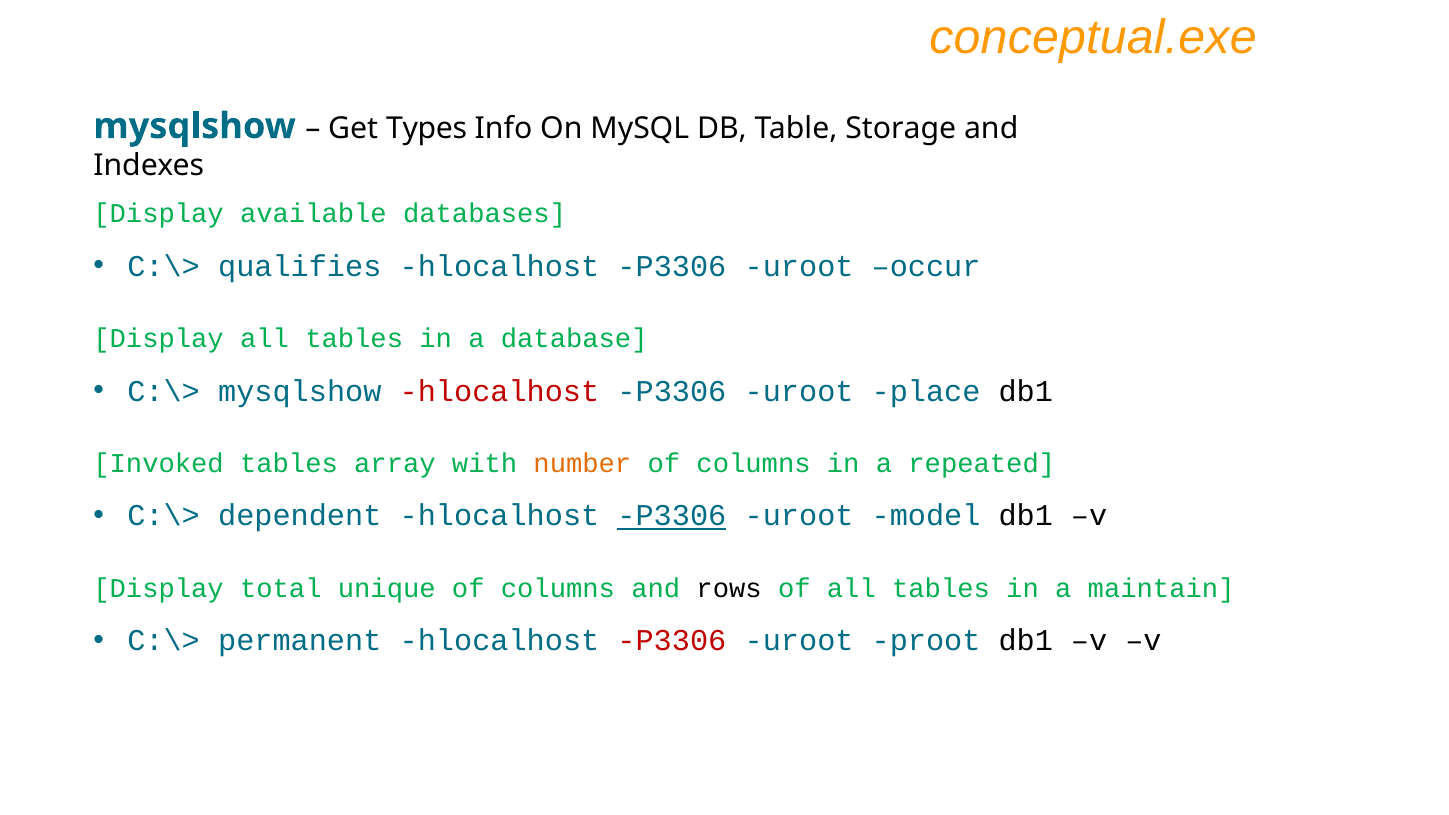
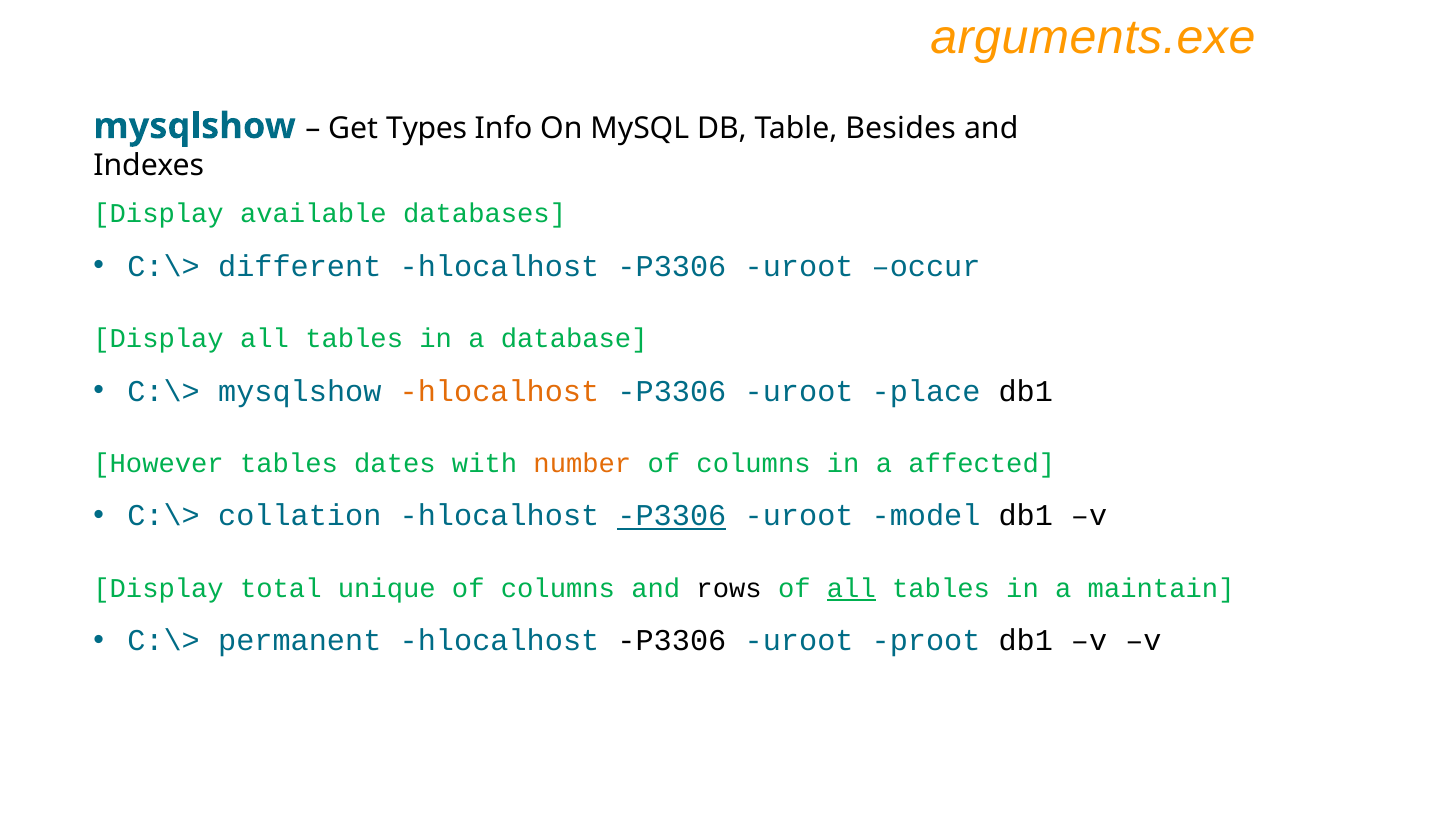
conceptual.exe: conceptual.exe -> arguments.exe (1093, 38)
Storage: Storage -> Besides (901, 128)
qualifies: qualifies -> different (300, 266)
hlocalhost colour: red -> orange (499, 391)
Invoked: Invoked -> However (159, 463)
array: array -> dates (395, 463)
repeated: repeated -> affected (982, 463)
dependent: dependent -> collation (300, 516)
all underline: none -> present (851, 588)
P3306 colour: red -> black (672, 641)
